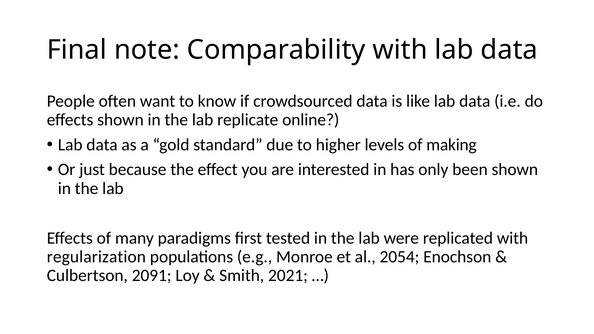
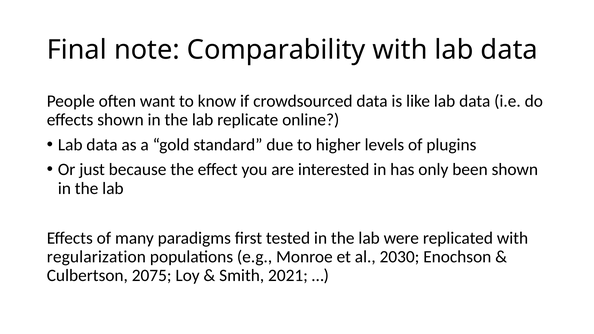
making: making -> plugins (451, 145)
2054: 2054 -> 2030 (399, 257)
2091: 2091 -> 2075 (152, 276)
